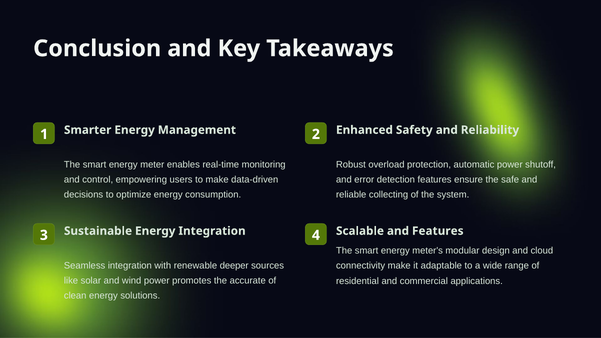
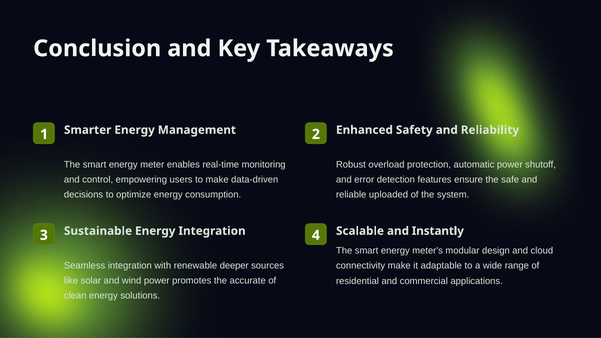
collecting: collecting -> uploaded (389, 195)
and Features: Features -> Instantly (438, 231)
